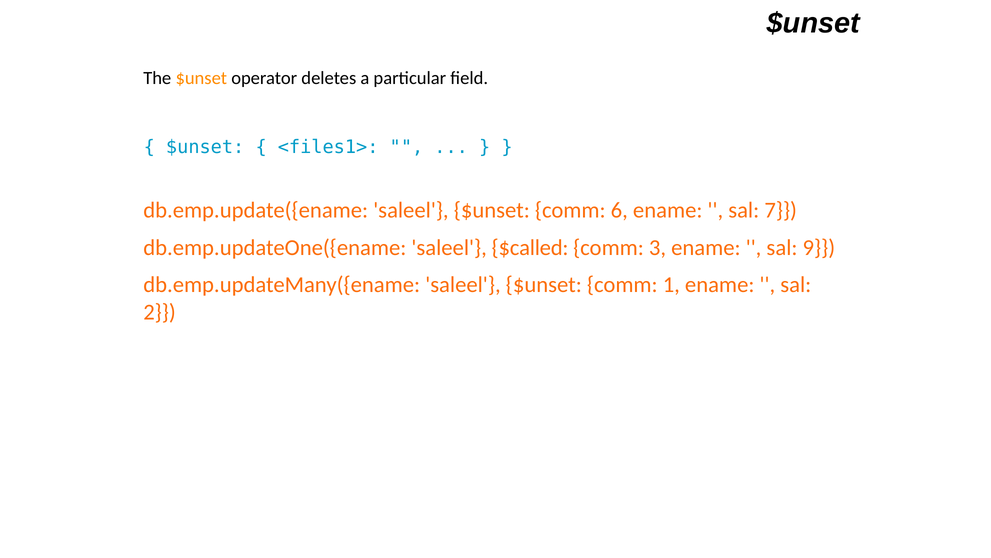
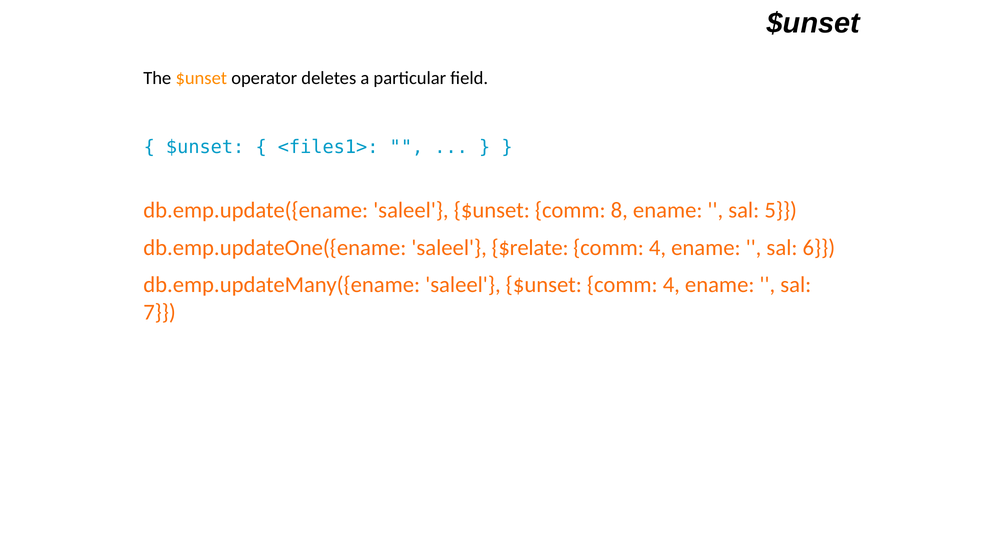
6: 6 -> 8 (619, 210)
7: 7 -> 5 (781, 210)
$called: $called -> $relate (530, 247)
3: 3 -> 4 (657, 247)
9: 9 -> 6 (819, 247)
$unset comm 1: 1 -> 4 (671, 285)
2: 2 -> 7 (160, 312)
